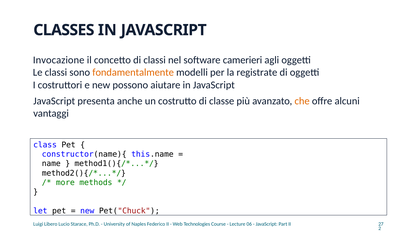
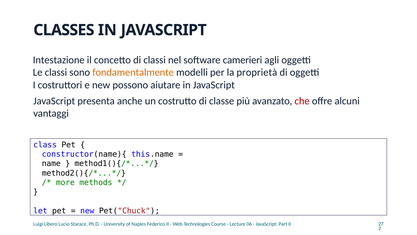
Invocazione: Invocazione -> Intestazione (59, 60)
registrate: registrate -> proprietà (257, 72)
che colour: orange -> red (302, 101)
